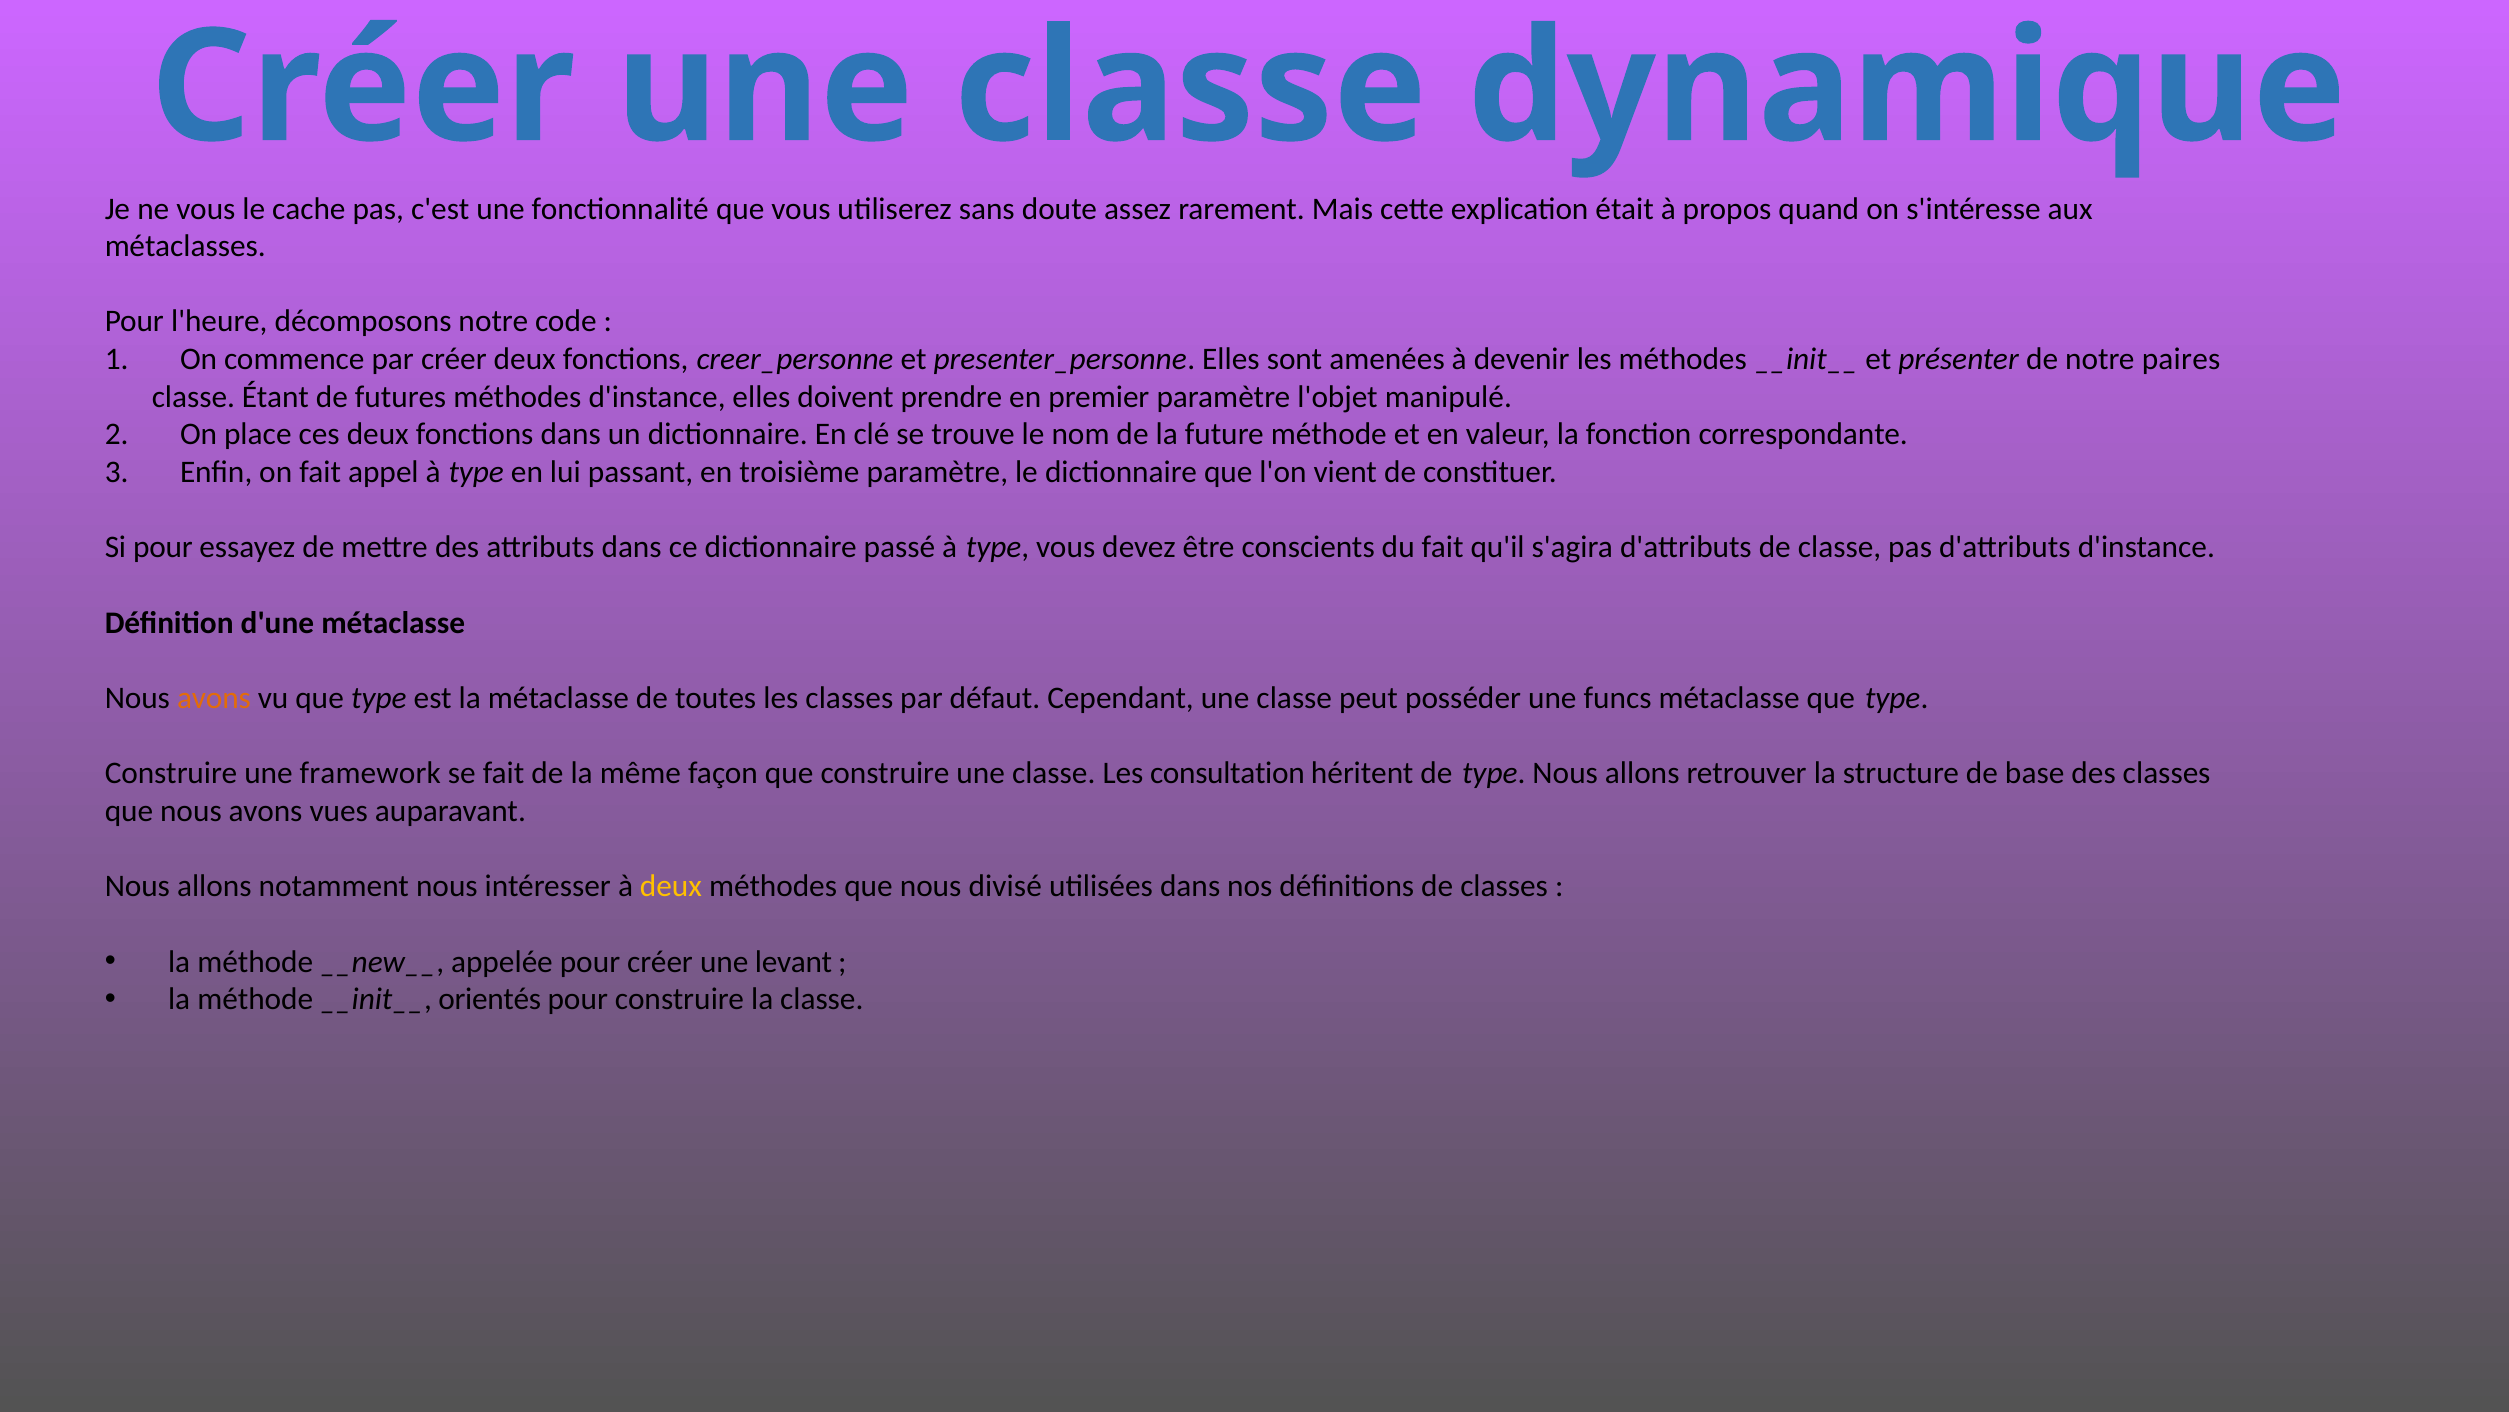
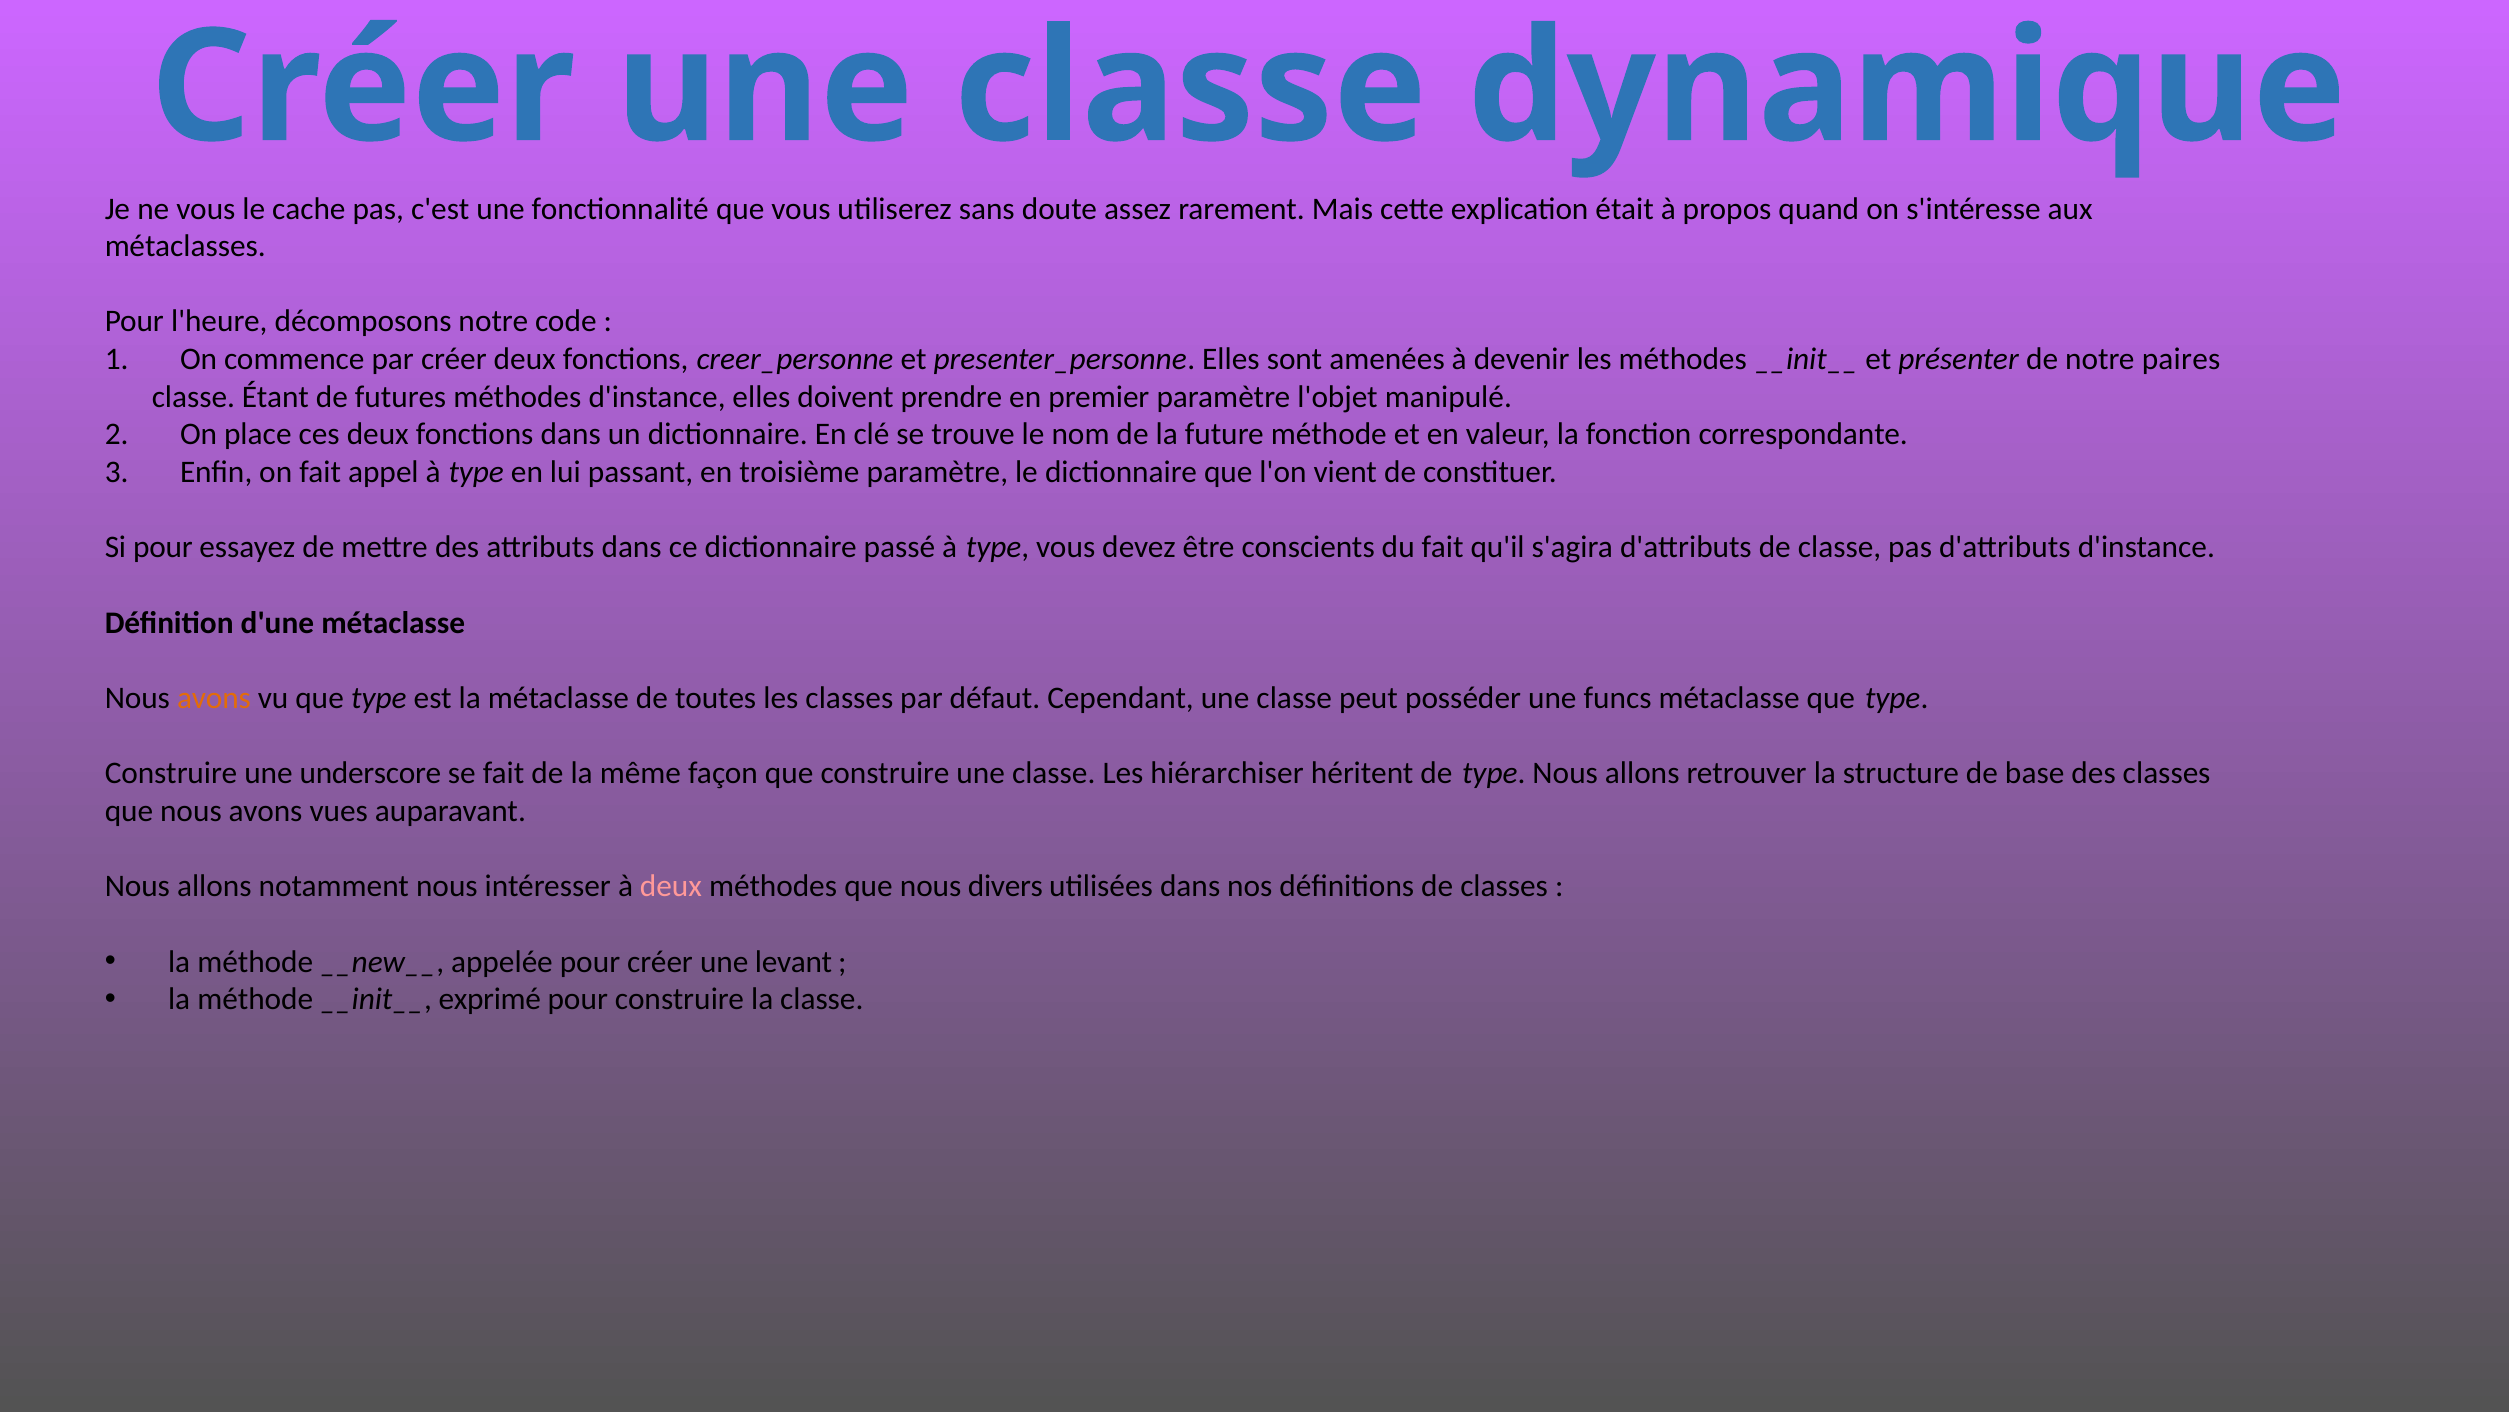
framework: framework -> underscore (370, 773)
consultation: consultation -> hiérarchiser (1227, 773)
deux colour: yellow -> pink (671, 886)
divisé: divisé -> divers (1005, 886)
orientés: orientés -> exprimé (490, 999)
